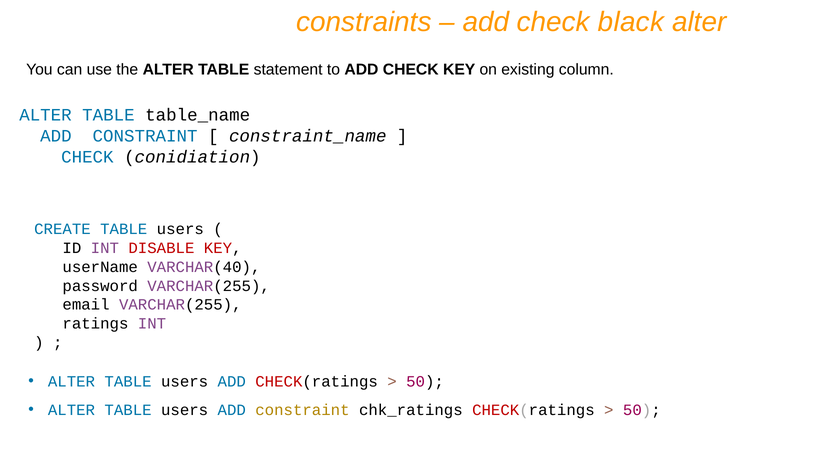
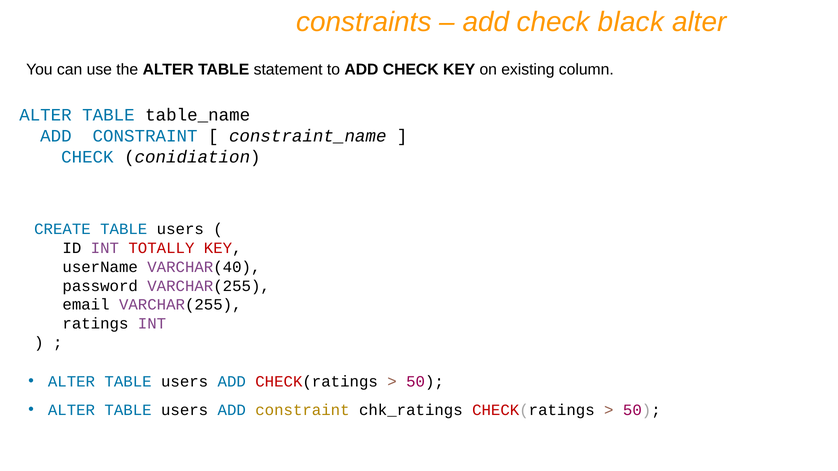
DISABLE: DISABLE -> TOTALLY (161, 248)
